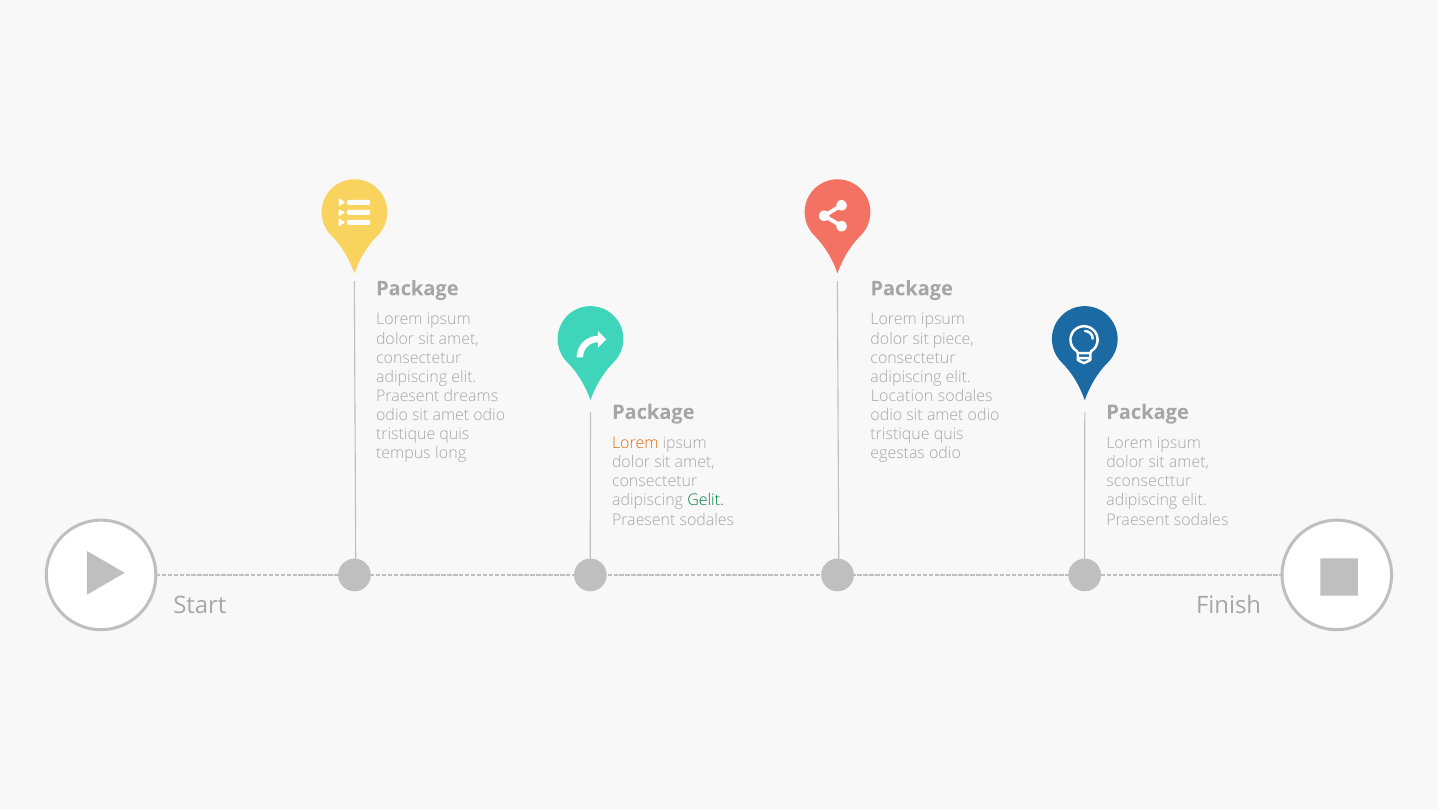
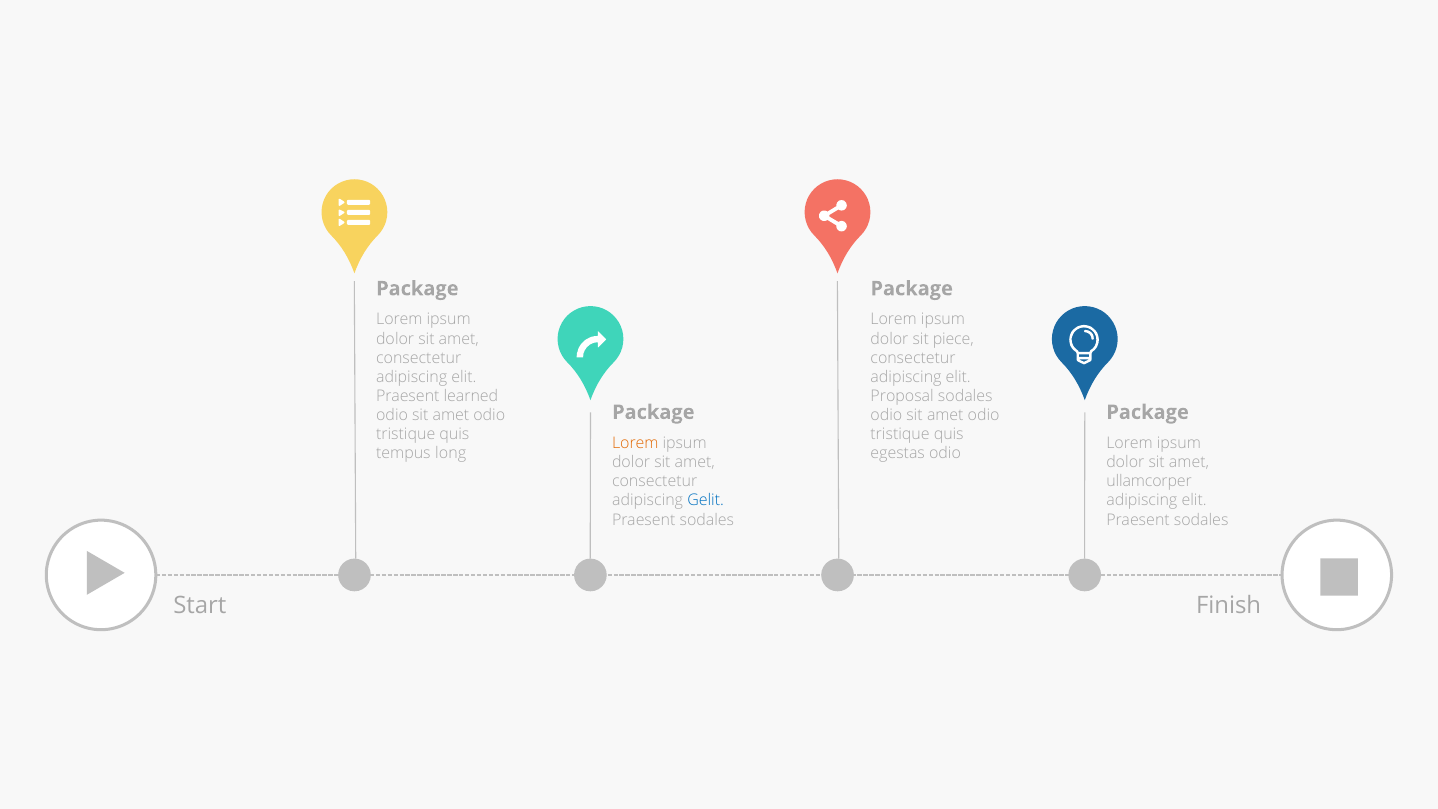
dreams: dreams -> learned (471, 396)
Location: Location -> Proposal (902, 396)
sconsecttur: sconsecttur -> ullamcorper (1149, 481)
Gelit colour: green -> blue (706, 501)
